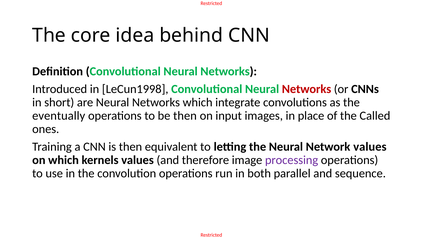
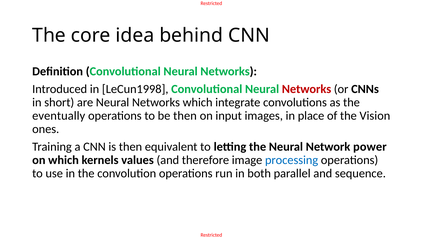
Called: Called -> Vision (375, 116)
Network values: values -> power (370, 147)
processing colour: purple -> blue (292, 160)
